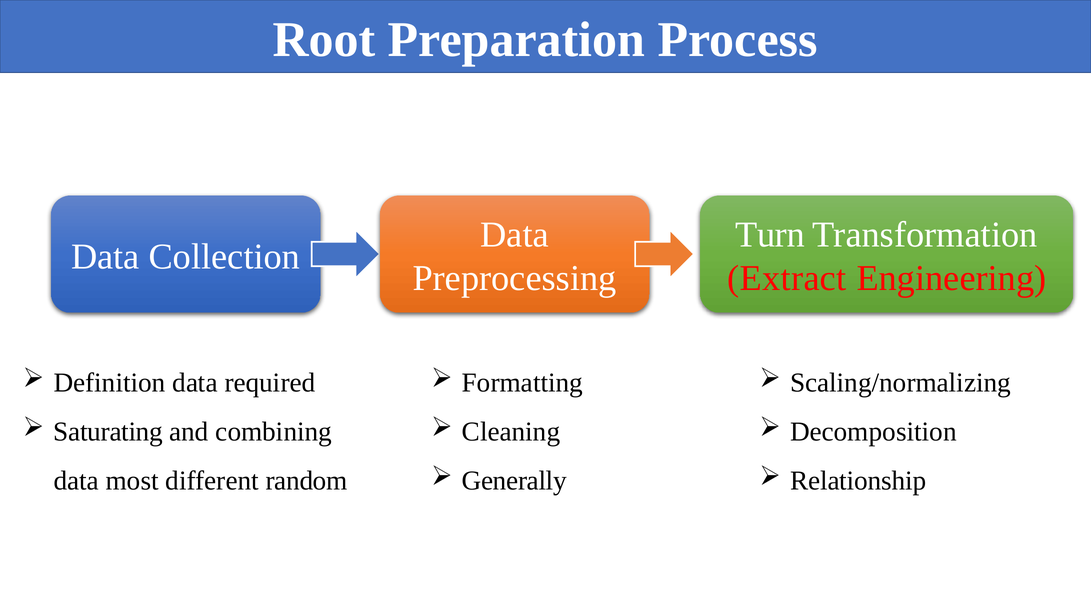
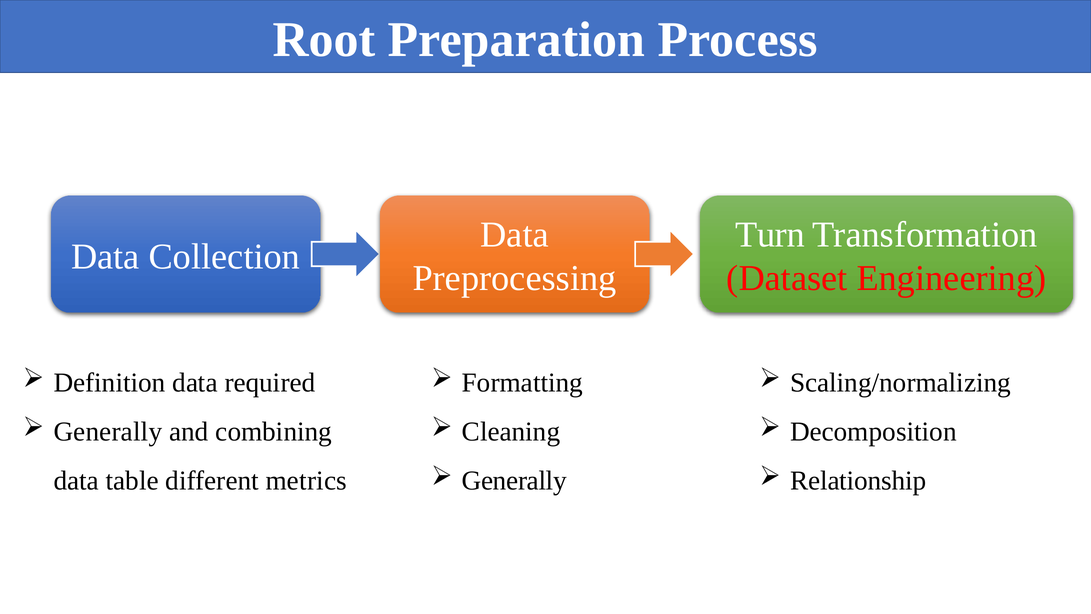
Extract: Extract -> Dataset (787, 278)
Saturating: Saturating -> Generally (108, 432)
most: most -> table (132, 481)
random: random -> metrics (306, 481)
